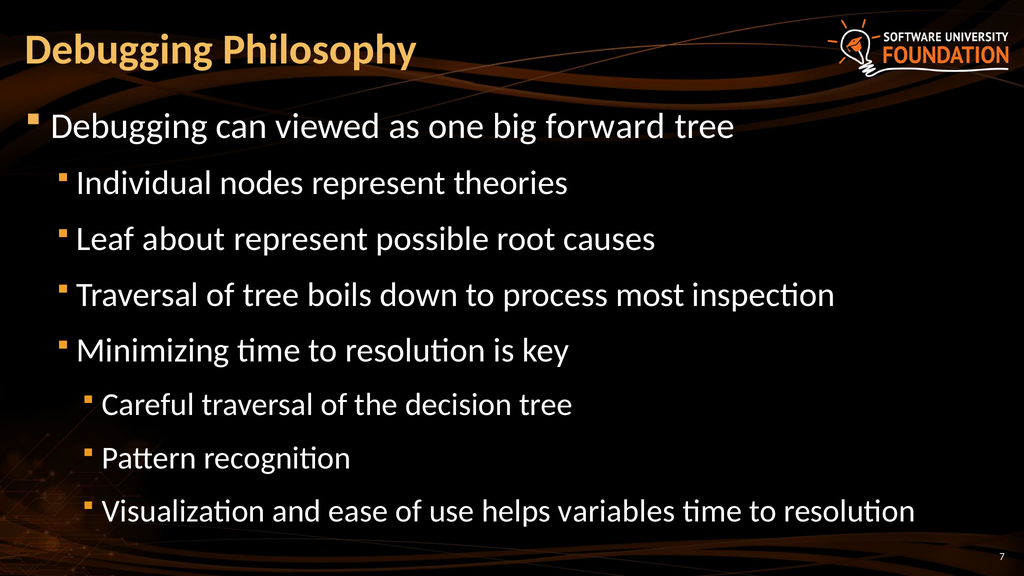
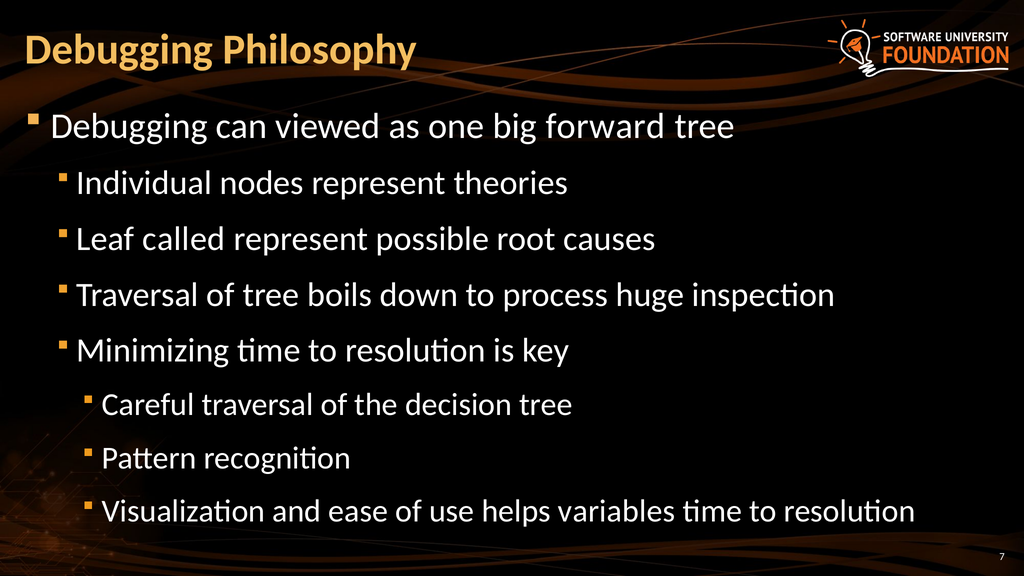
about: about -> called (184, 239)
most: most -> huge (650, 295)
